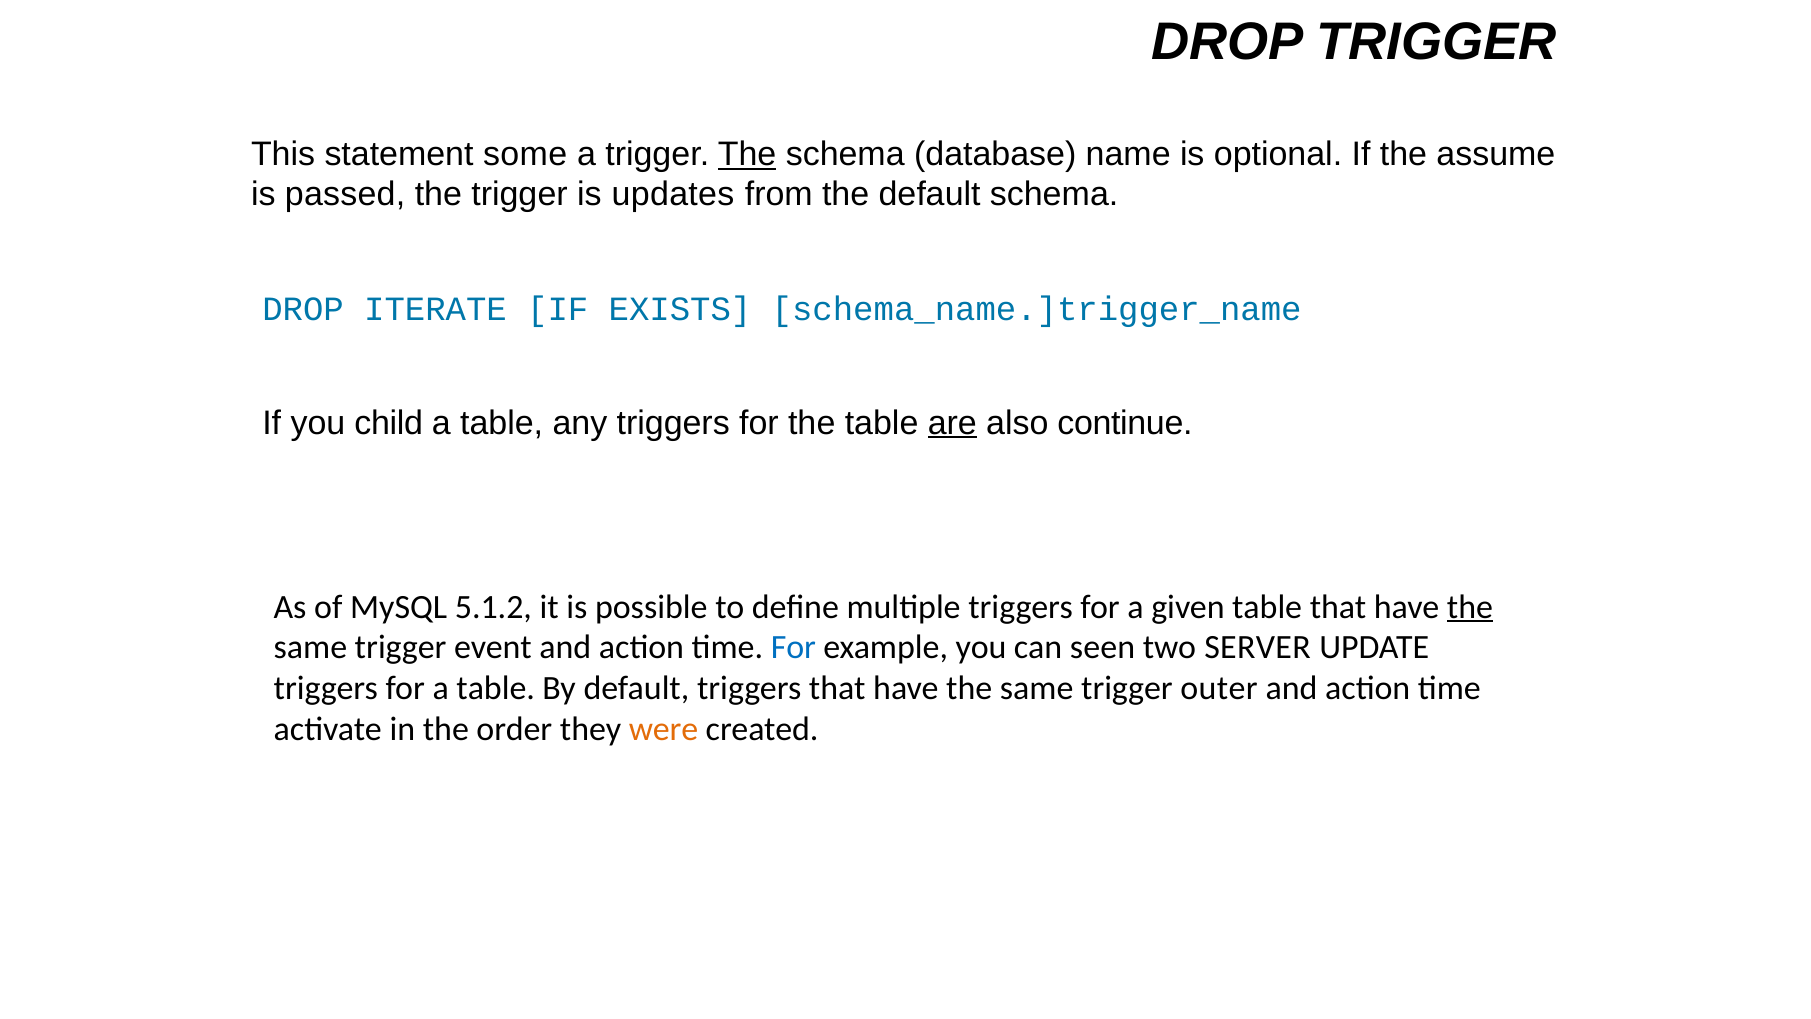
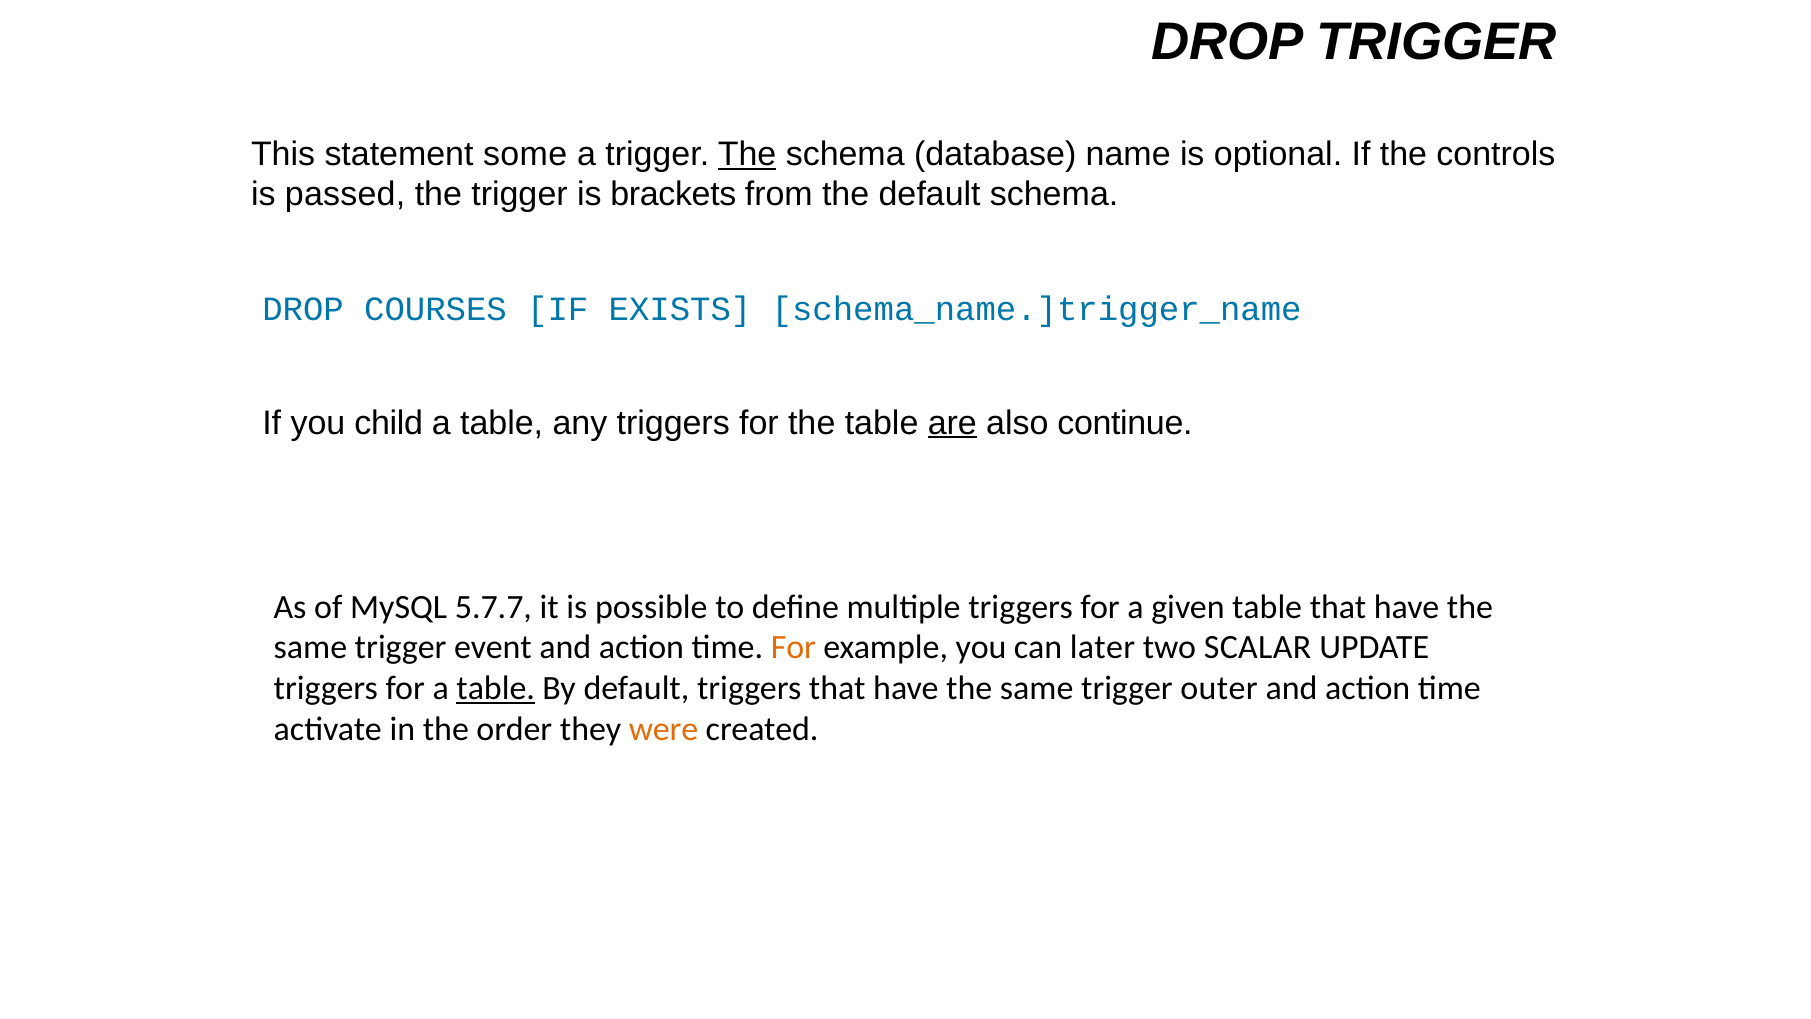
assume: assume -> controls (1496, 154)
updates: updates -> brackets (673, 195)
ITERATE: ITERATE -> COURSES (436, 309)
5.1.2: 5.1.2 -> 5.7.7 (493, 607)
the underline: present -> none (1470, 607)
For colour: blue -> orange (793, 647)
seen: seen -> later (1102, 647)
SERVER: SERVER -> SCALAR (1258, 647)
table underline: none -> present (496, 688)
